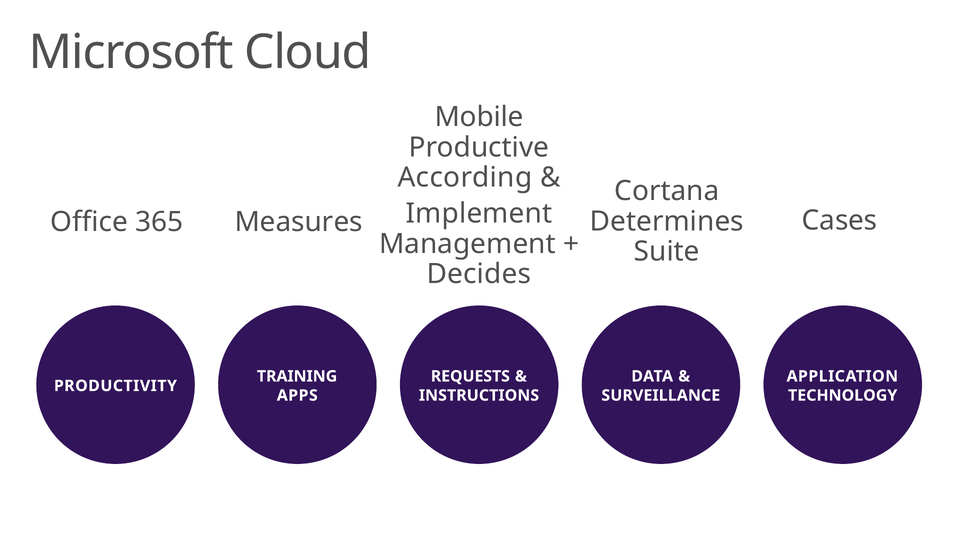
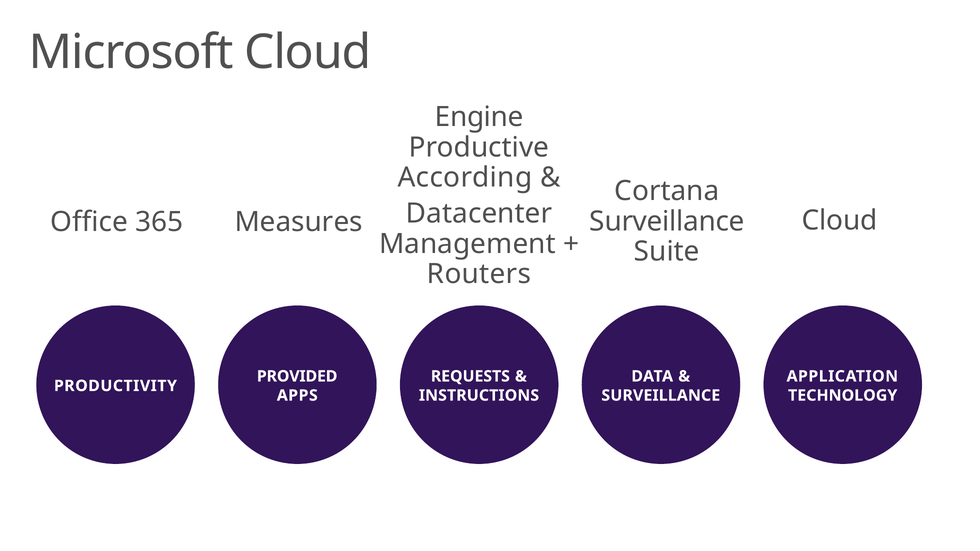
Mobile: Mobile -> Engine (479, 117)
Implement: Implement -> Datacenter (479, 214)
Cases: Cases -> Cloud (840, 221)
Determines: Determines -> Surveillance (667, 222)
Decides: Decides -> Routers (479, 274)
TRAINING: TRAINING -> PROVIDED (297, 376)
